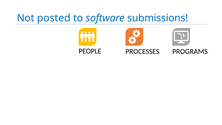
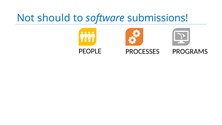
posted: posted -> should (54, 18)
